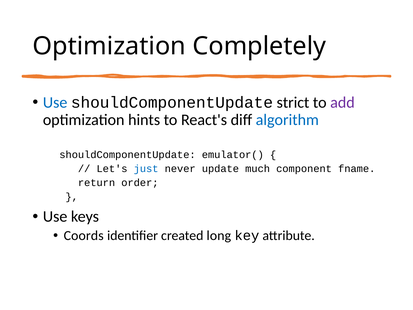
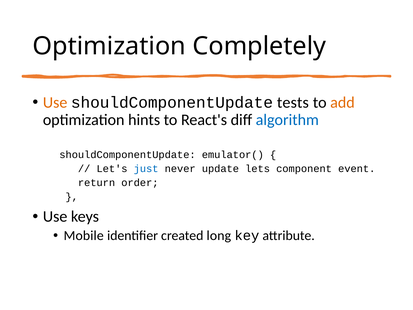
Use colour: blue -> orange (55, 102)
strict: strict -> tests (293, 102)
add colour: purple -> orange (342, 102)
much: much -> lets (258, 169)
fname: fname -> event (357, 169)
Coords: Coords -> Mobile (84, 235)
